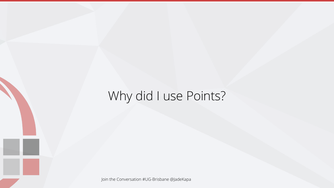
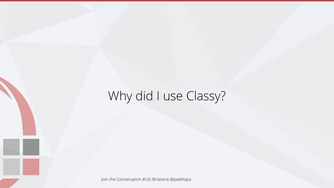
Points: Points -> Classy (206, 96)
